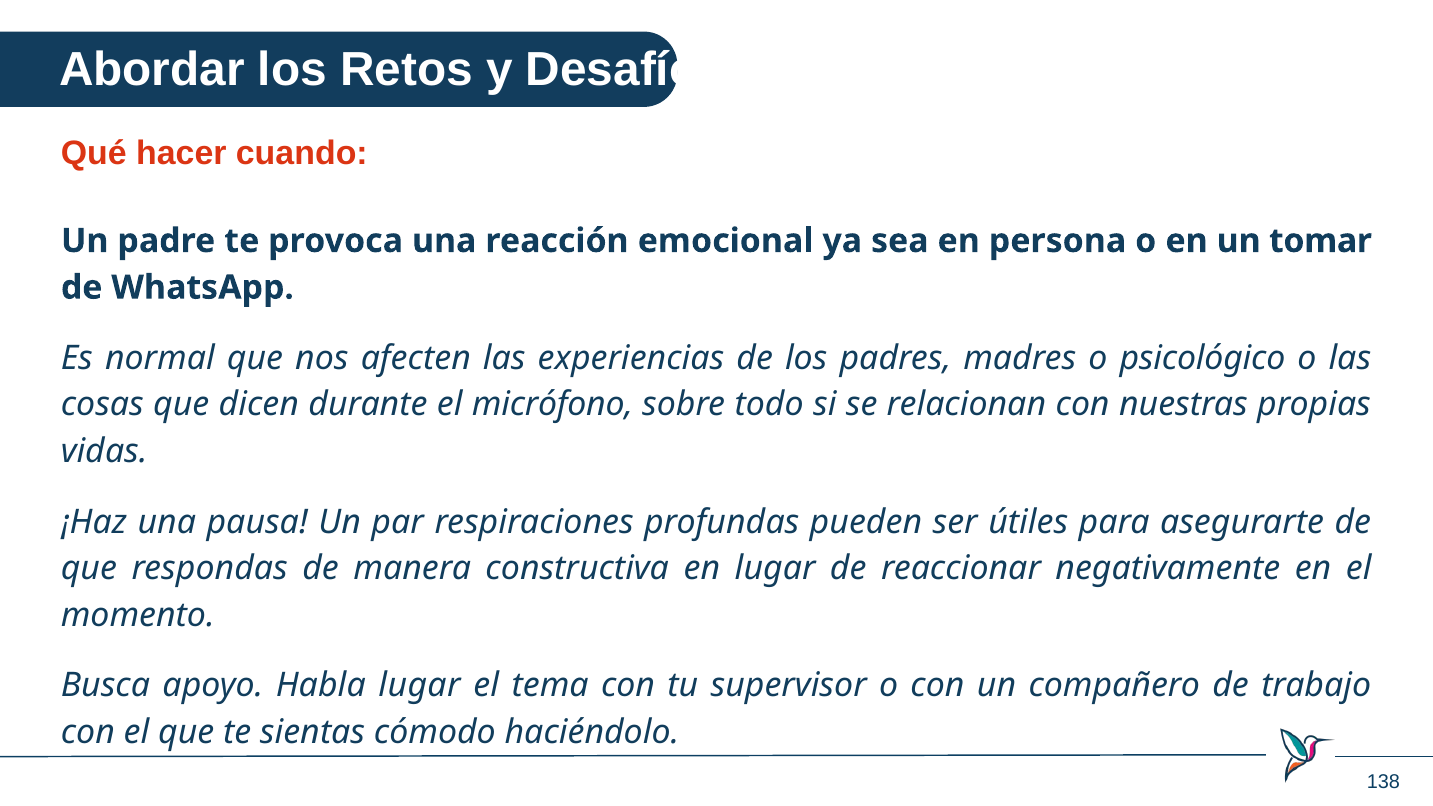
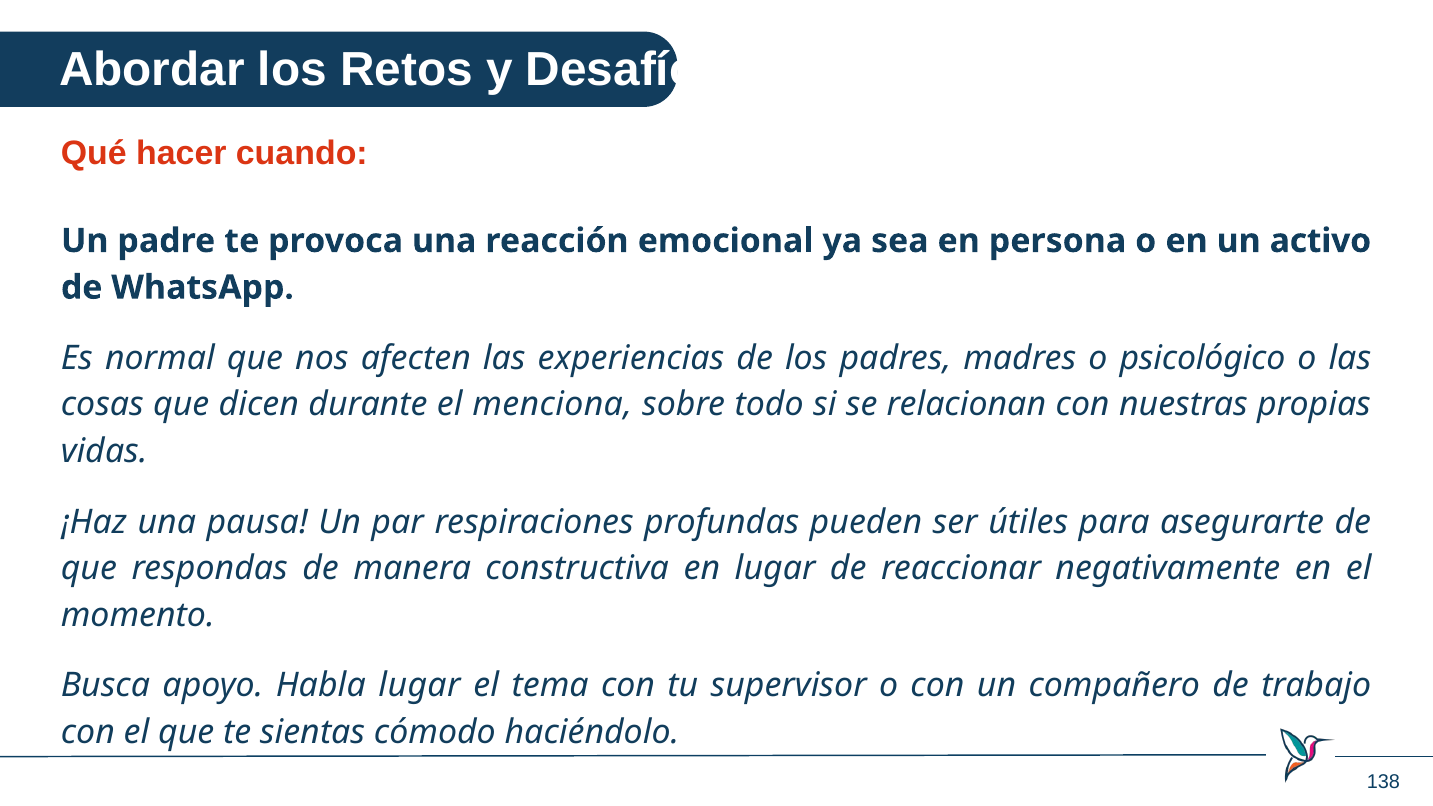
tomar: tomar -> activo (1320, 241)
micrófono: micrófono -> menciona (552, 405)
